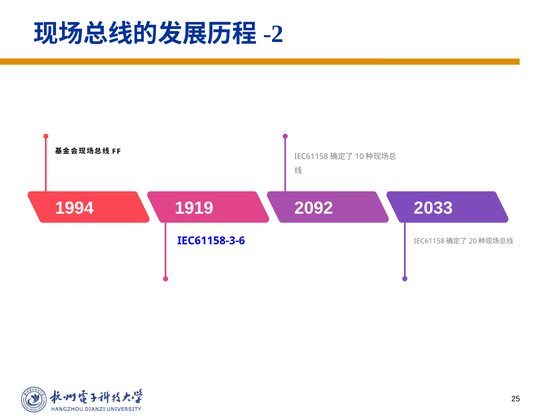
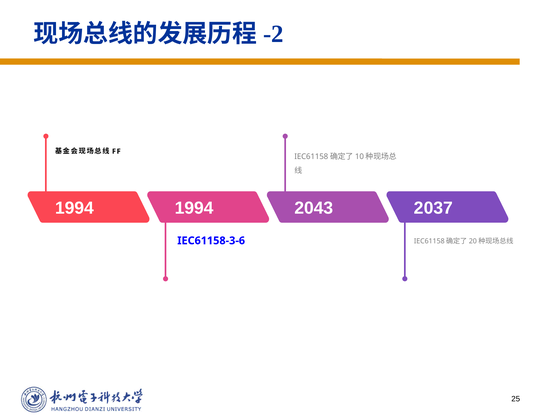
2033: 2033 -> 2037 (433, 208)
1919: 1919 -> 1994 (194, 208)
2092: 2092 -> 2043 (314, 208)
